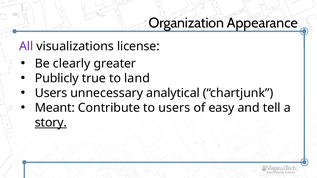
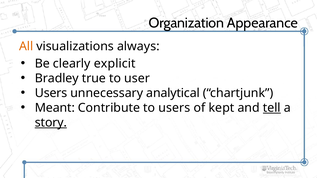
All colour: purple -> orange (26, 46)
license: license -> always (138, 46)
greater: greater -> explicit (115, 64)
Publicly: Publicly -> Bradley (57, 78)
land: land -> user (137, 78)
easy: easy -> kept (221, 108)
tell underline: none -> present (272, 108)
